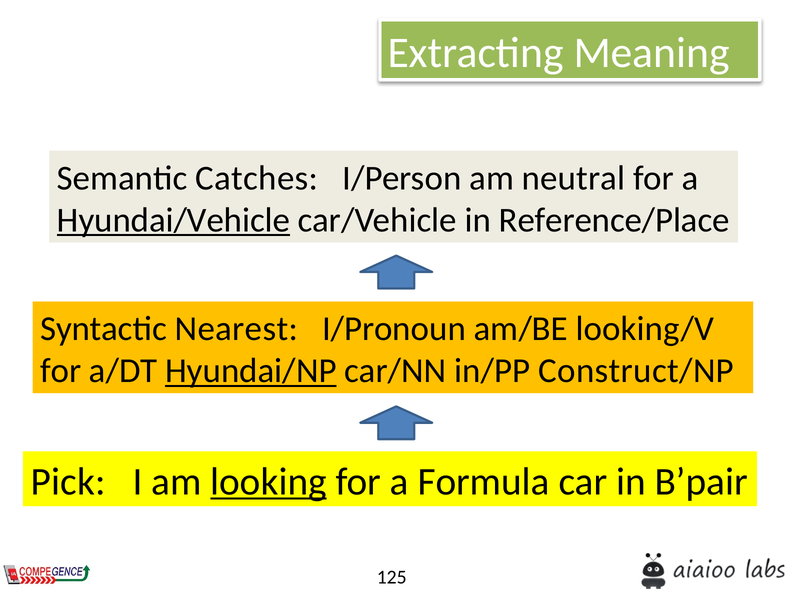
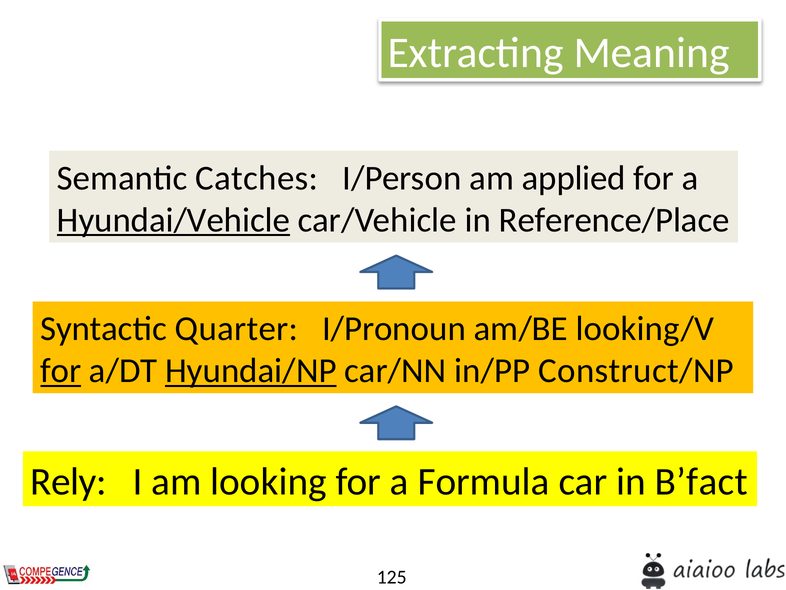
neutral: neutral -> applied (574, 178)
Nearest: Nearest -> Quarter (236, 329)
for underline: none -> present (61, 370)
Pick: Pick -> Rely (69, 481)
looking underline: present -> none (268, 481)
B’pair: B’pair -> B’fact (701, 481)
